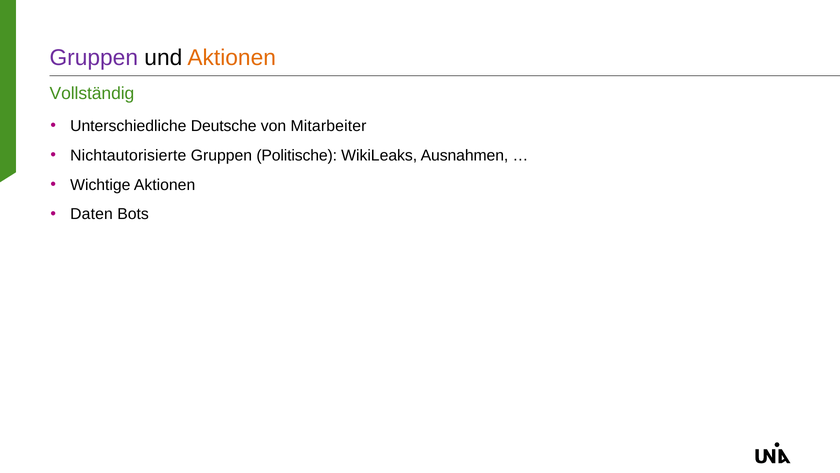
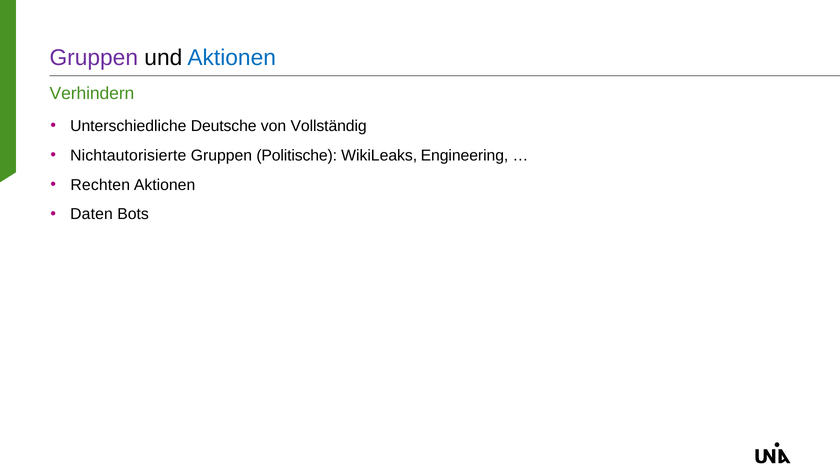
Aktionen colour: orange -> blue (232, 58)
Vollständig: Vollständig -> Verhindern (92, 93)
Mitarbeiter: Mitarbeiter -> Vollständig (329, 126)
Ausnahmen: Ausnahmen -> Engineering (465, 155)
Wichtige: Wichtige -> Rechten (100, 185)
